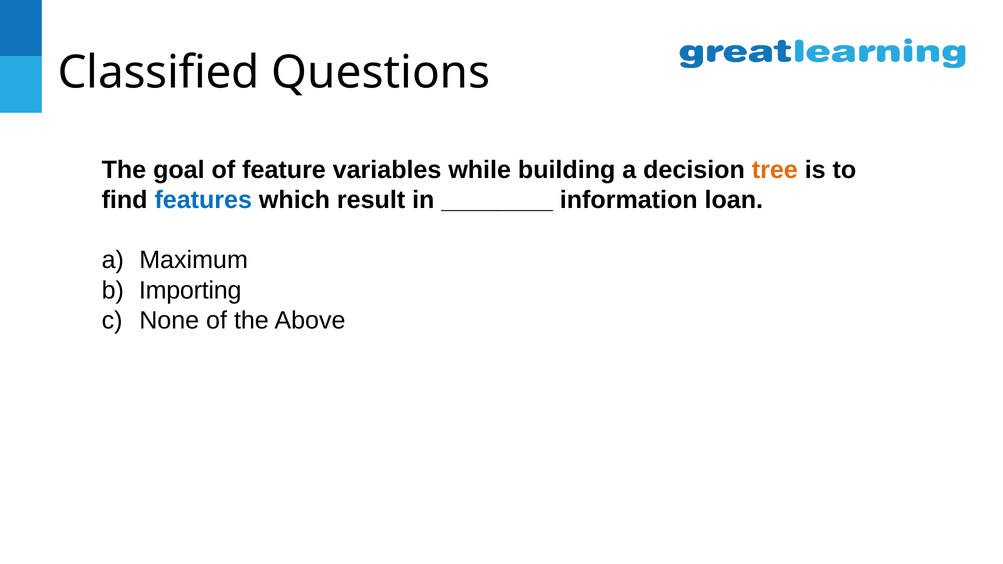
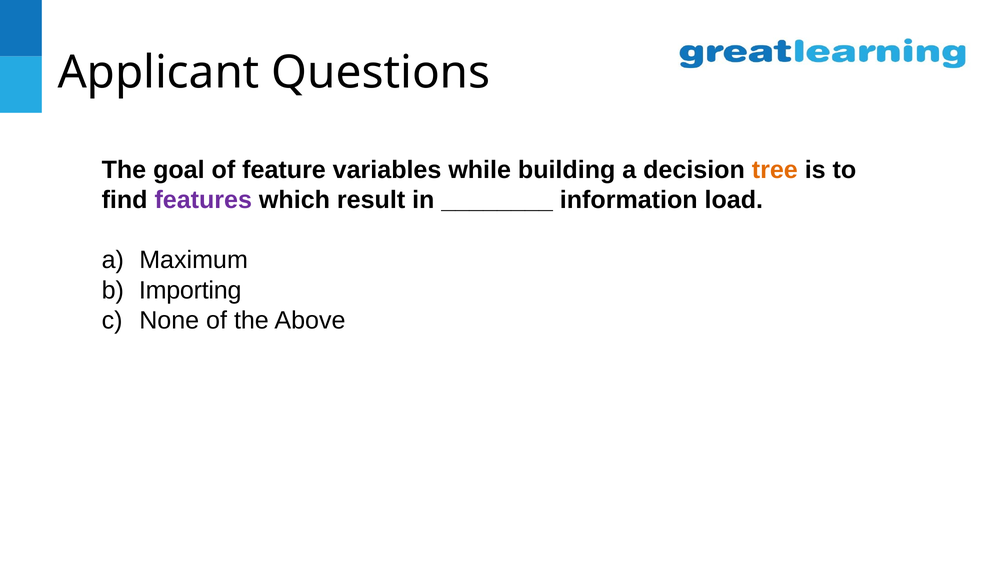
Classified: Classified -> Applicant (159, 73)
features colour: blue -> purple (203, 200)
loan: loan -> load (734, 200)
